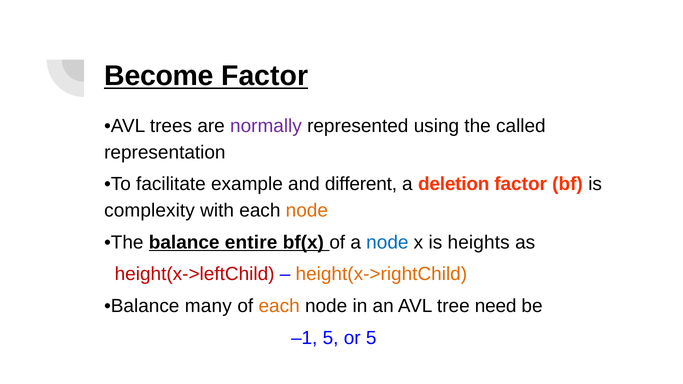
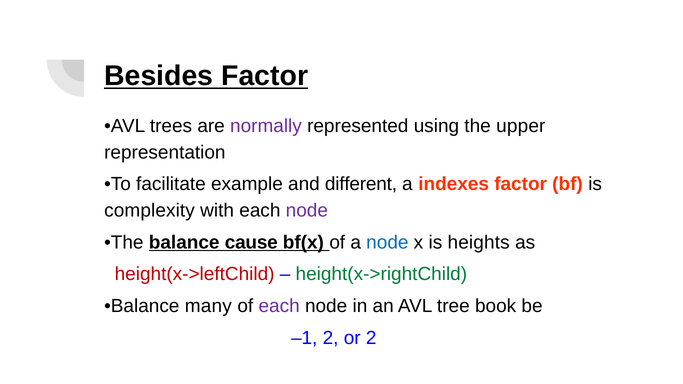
Become: Become -> Besides (159, 76)
called: called -> upper (521, 126)
deletion: deletion -> indexes (454, 184)
node colour: orange -> purple (307, 211)
entire: entire -> cause (251, 242)
height(x->rightChild colour: orange -> green (381, 274)
each colour: orange -> purple (279, 306)
need: need -> book (496, 306)
–1 5: 5 -> 2 (331, 338)
or 5: 5 -> 2 (371, 338)
